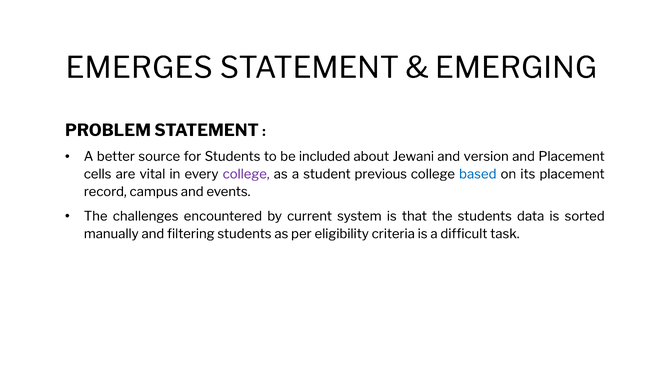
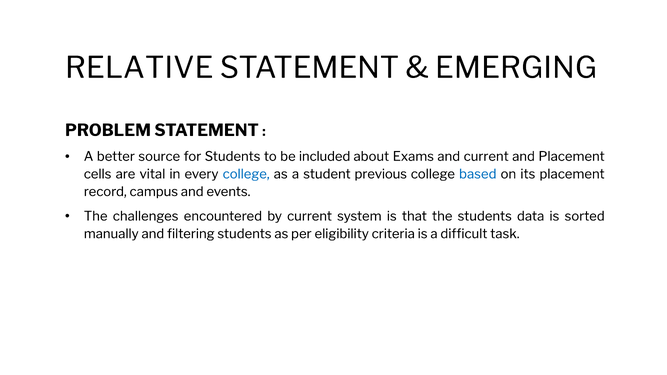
EMERGES: EMERGES -> RELATIVE (139, 68)
Jewani: Jewani -> Exams (413, 157)
and version: version -> current (486, 157)
college colour: purple -> blue (246, 174)
